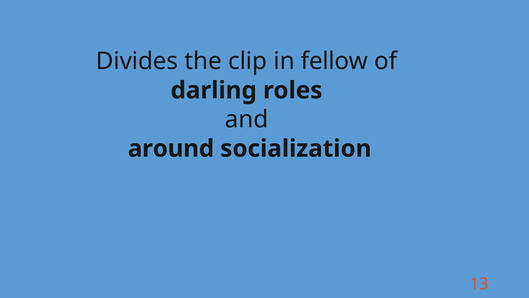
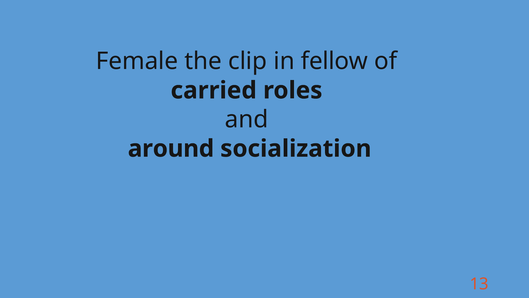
Divides: Divides -> Female (137, 61)
darling: darling -> carried (214, 90)
